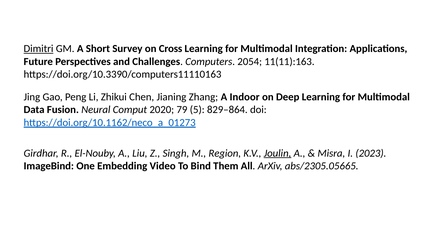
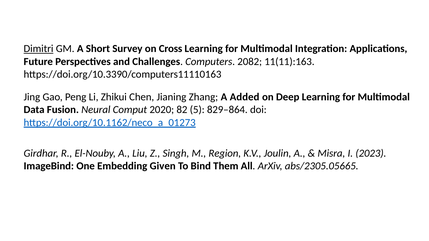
2054: 2054 -> 2082 (250, 62)
Indoor: Indoor -> Added (245, 97)
79: 79 -> 82 (182, 110)
Joulin underline: present -> none (278, 153)
Video: Video -> Given (163, 166)
